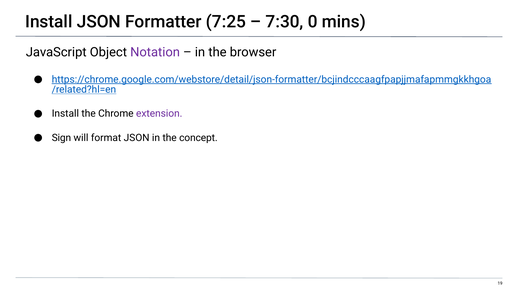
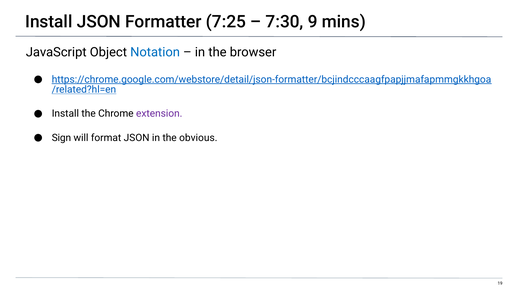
0: 0 -> 9 (313, 22)
Notation colour: purple -> blue (155, 52)
concept: concept -> obvious (198, 138)
